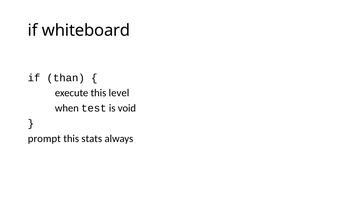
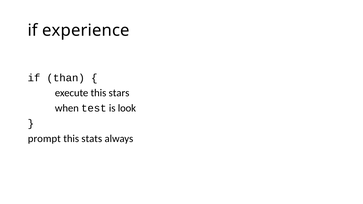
whiteboard: whiteboard -> experience (86, 30)
level: level -> stars (119, 93)
void: void -> look (127, 108)
